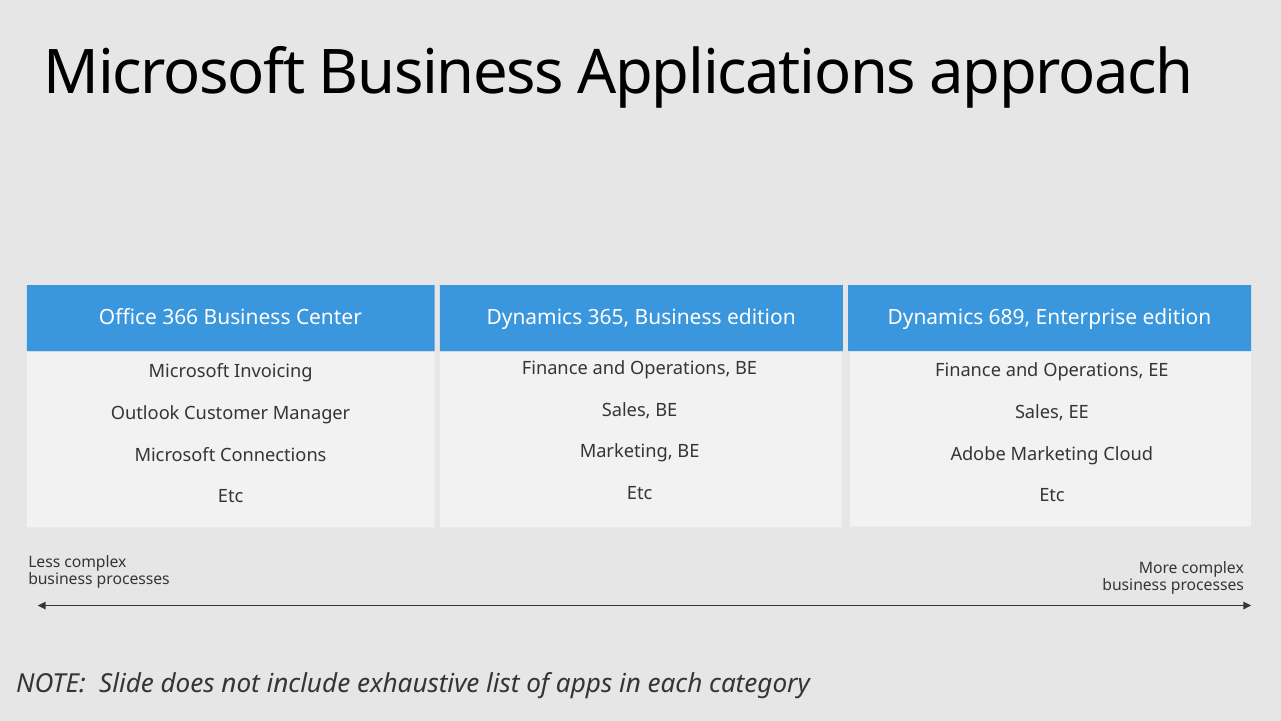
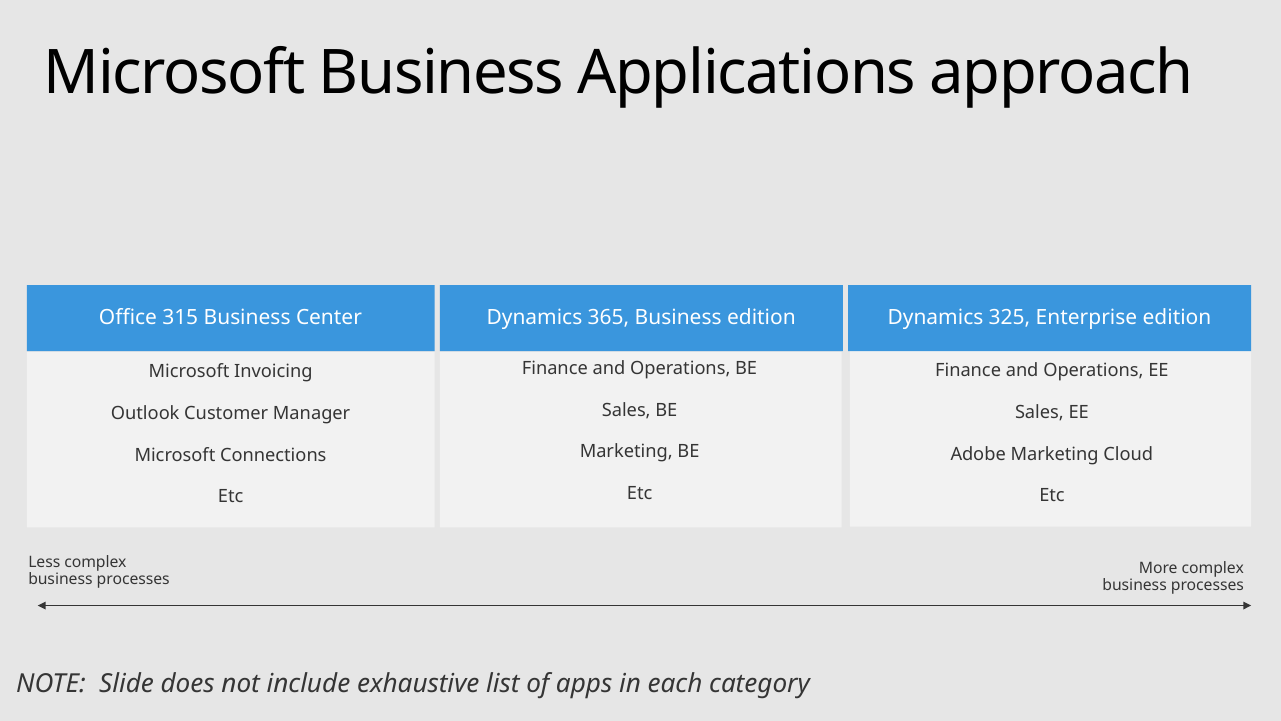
366: 366 -> 315 (180, 318)
689: 689 -> 325 (1009, 318)
